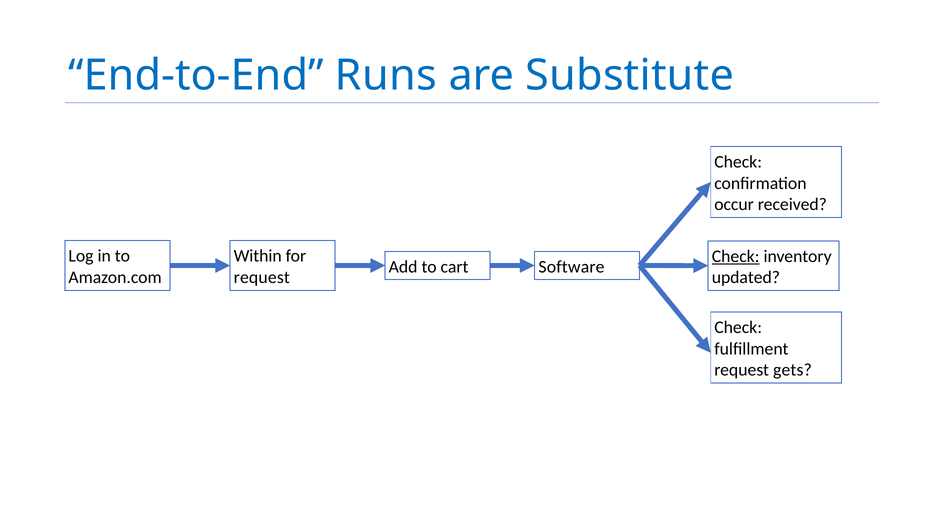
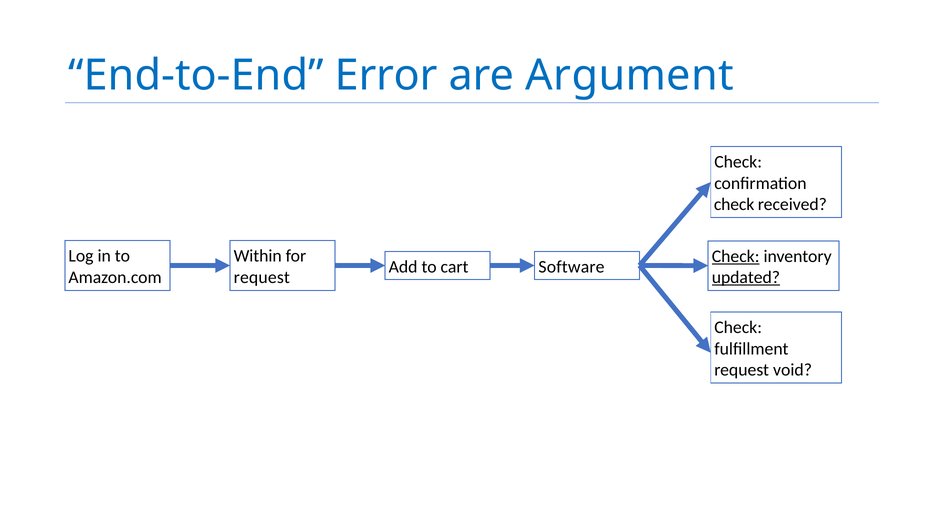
Runs: Runs -> Error (386, 75)
Substitute: Substitute -> Argument (630, 75)
occur: occur -> check (734, 205)
updated underline: none -> present (746, 277)
gets: gets -> void (793, 370)
